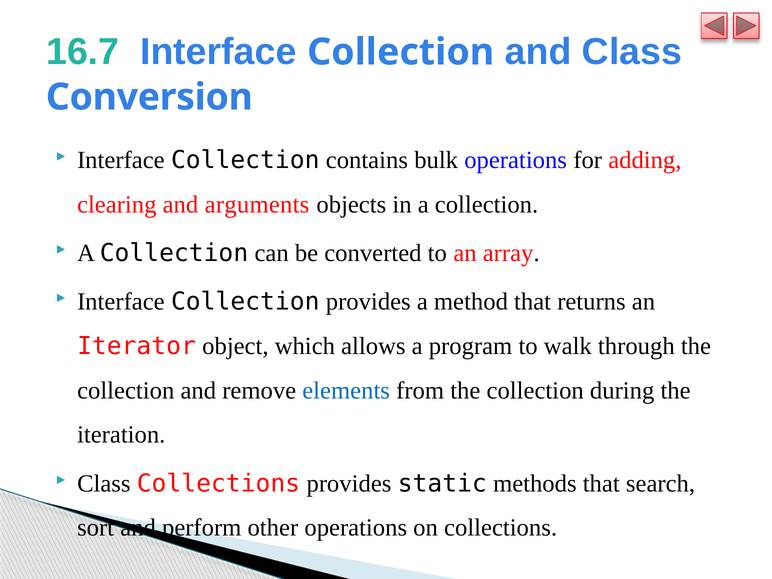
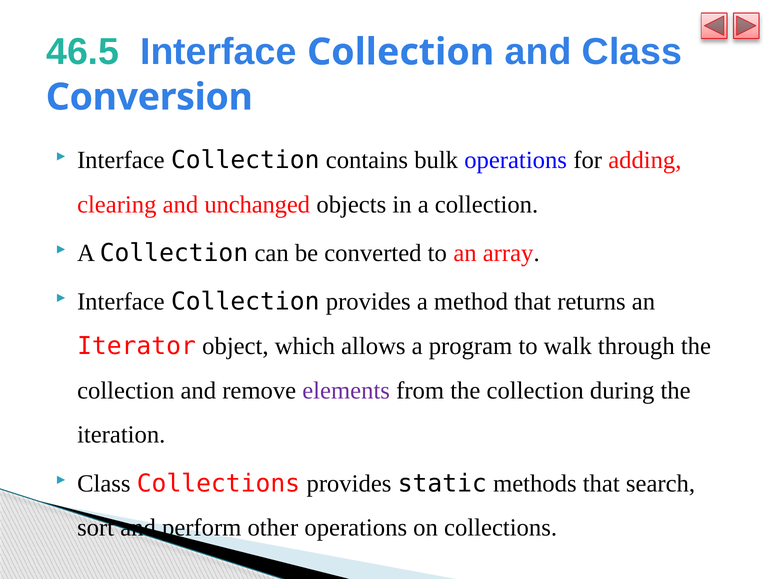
16.7: 16.7 -> 46.5 (83, 52)
arguments: arguments -> unchanged (257, 205)
elements colour: blue -> purple (346, 390)
